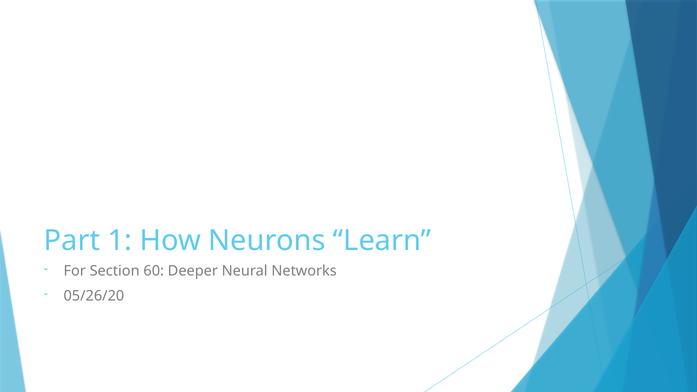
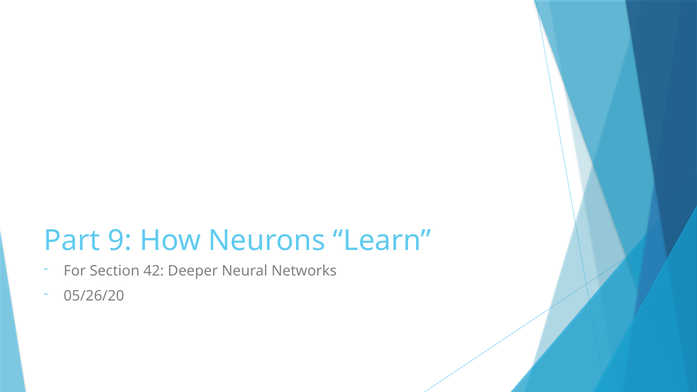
1: 1 -> 9 (120, 241)
60: 60 -> 42 (154, 271)
